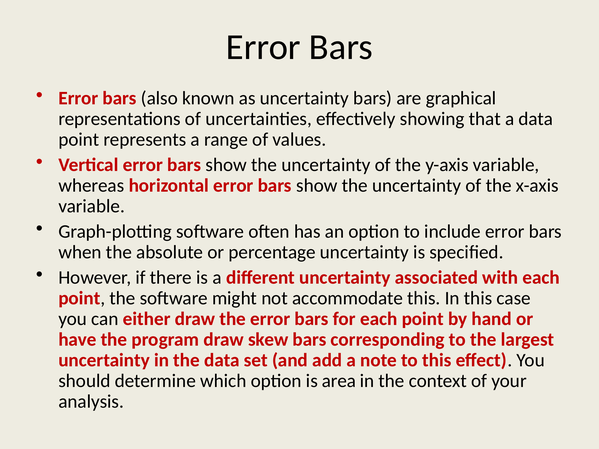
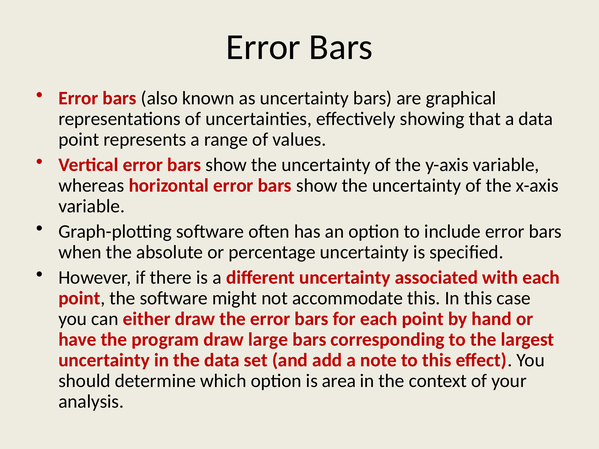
skew: skew -> large (268, 340)
